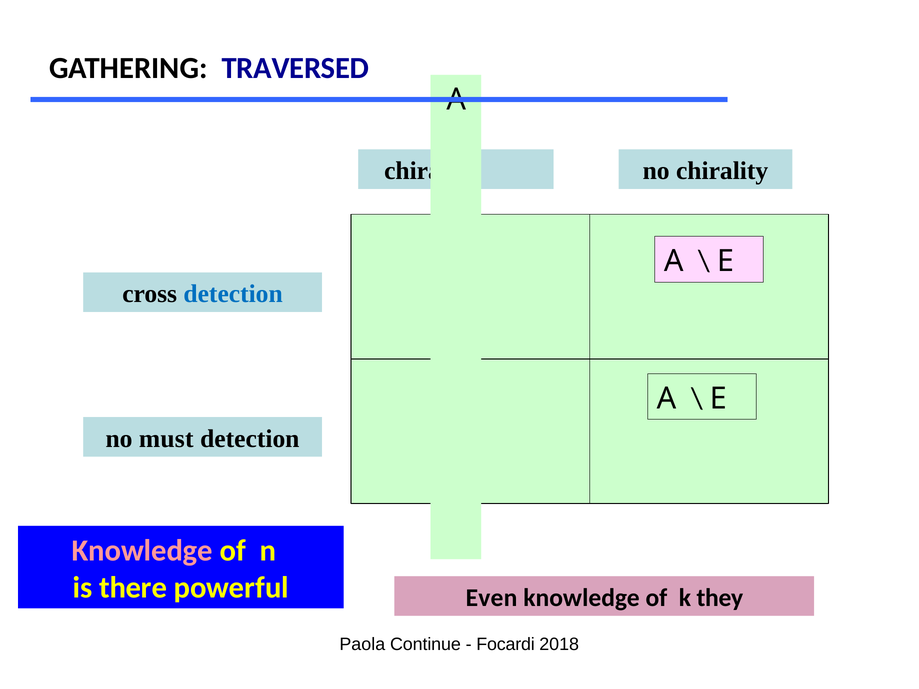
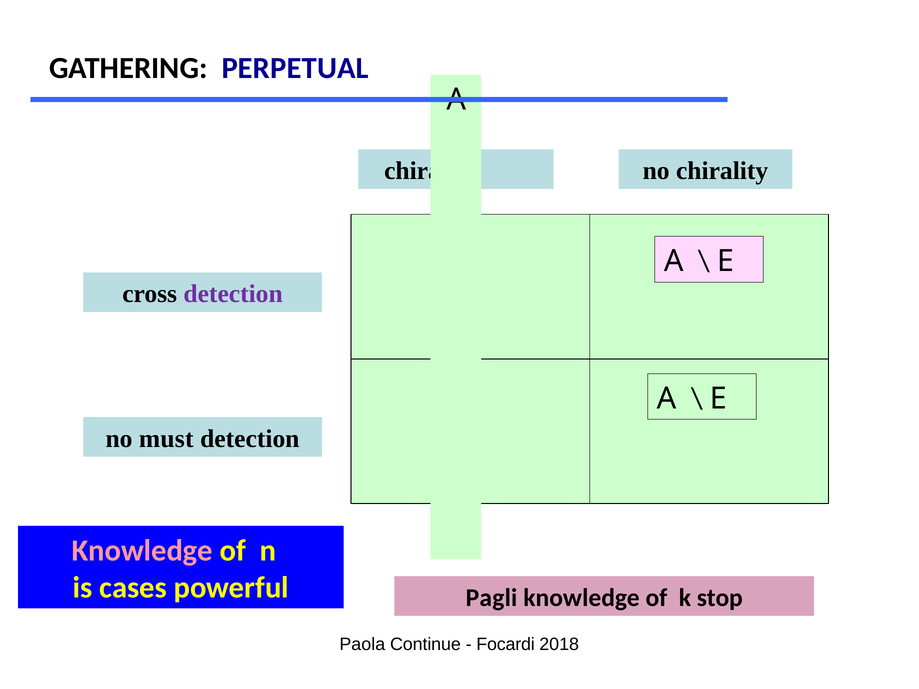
TRAVERSED: TRAVERSED -> PERPETUAL (295, 68)
detection colour: blue -> purple (233, 294)
there: there -> cases (133, 588)
Even: Even -> Pagli (492, 598)
they: they -> stop (720, 598)
